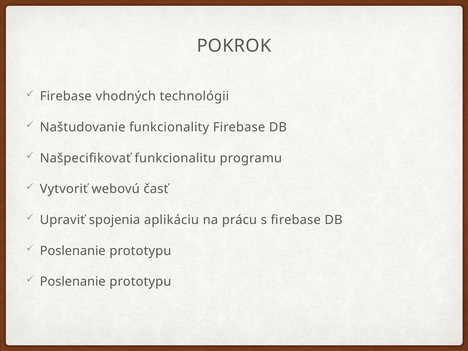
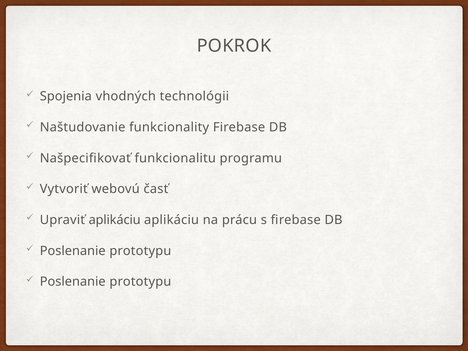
Firebase: Firebase -> Spojenia (66, 96)
Upraviť spojenia: spojenia -> aplikáciu (115, 220)
